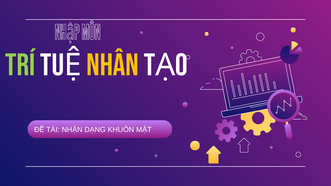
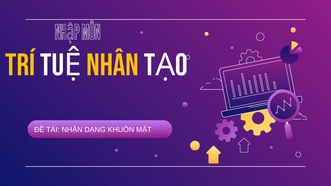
TRÍ colour: light green -> yellow (20, 65)
